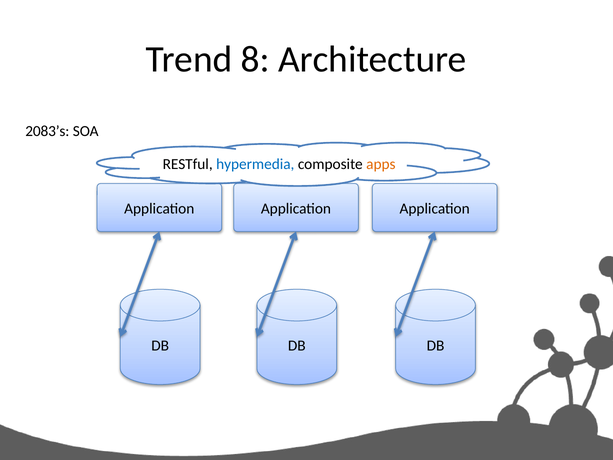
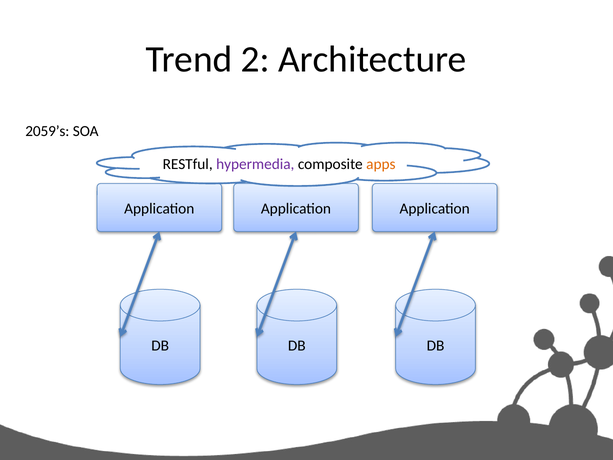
8: 8 -> 2 (255, 59)
2083’s: 2083’s -> 2059’s (47, 131)
hypermedia colour: blue -> purple (255, 164)
